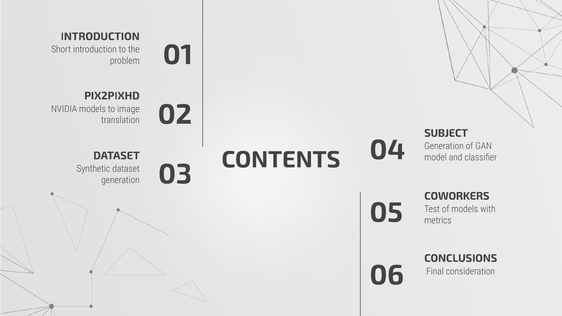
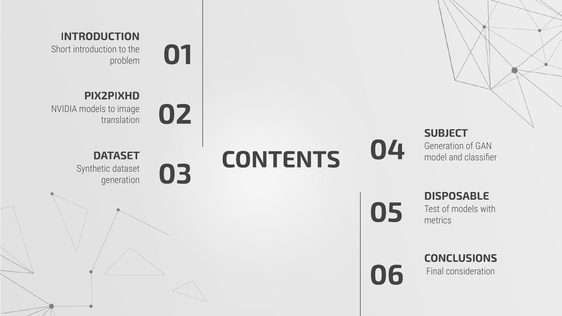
COWORKERS: COWORKERS -> DISPOSABLE (457, 196)
